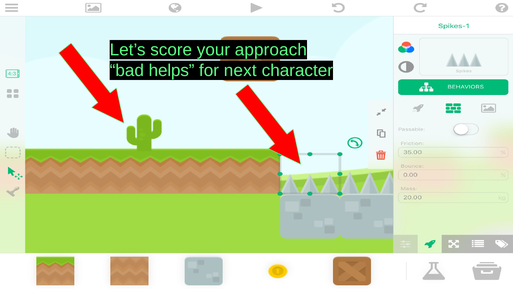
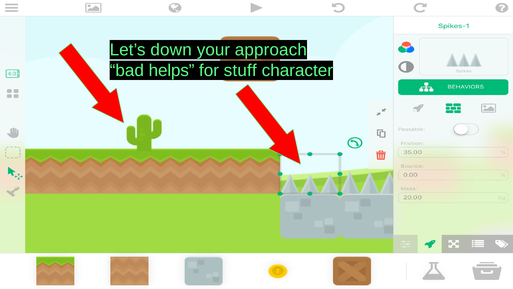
score: score -> down (171, 50)
next: next -> stuff (240, 70)
